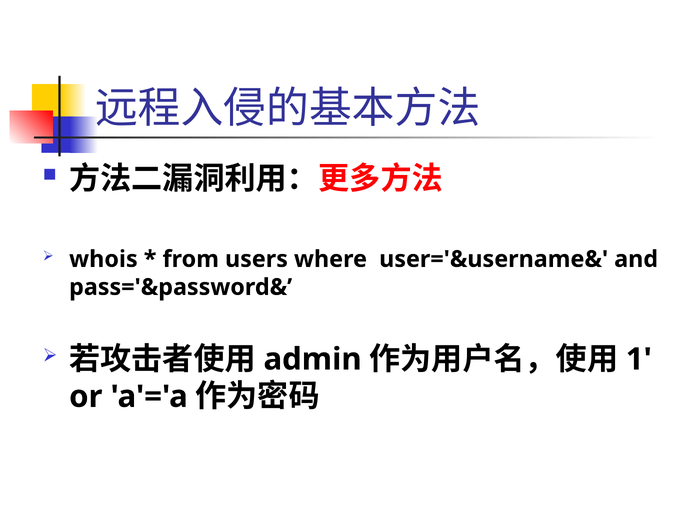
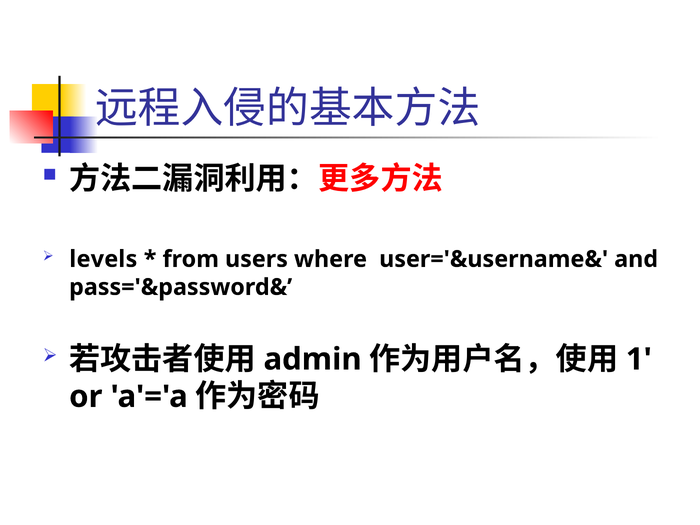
whois: whois -> levels (103, 259)
